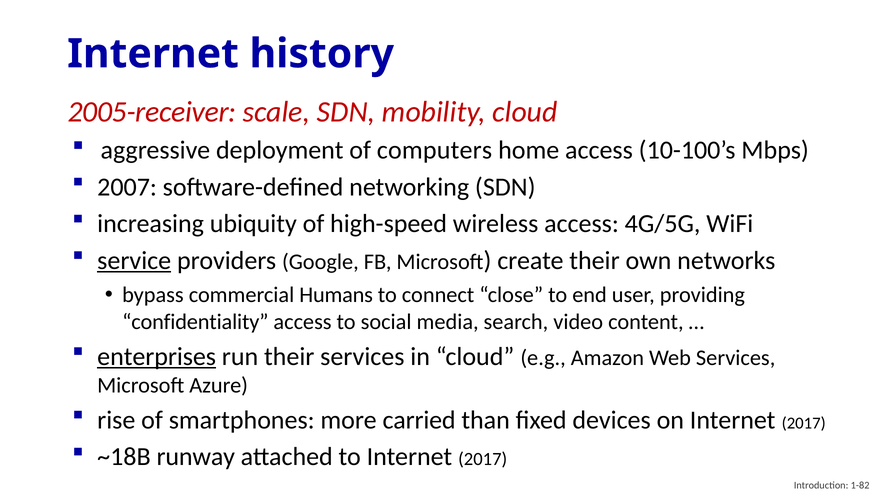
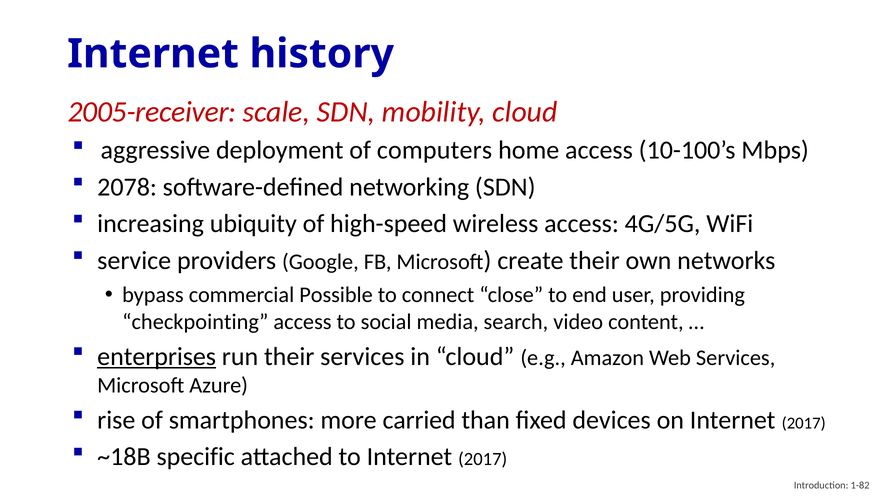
2007: 2007 -> 2078 (127, 187)
service underline: present -> none (134, 261)
Humans: Humans -> Possible (336, 295)
confidentiality: confidentiality -> checkpointing (195, 322)
runway: runway -> specific (196, 457)
